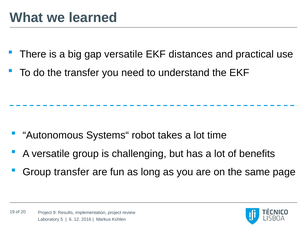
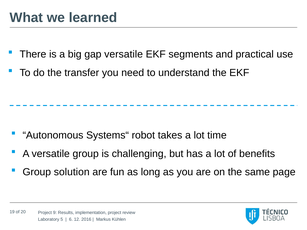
distances: distances -> segments (191, 54)
Group transfer: transfer -> solution (72, 172)
